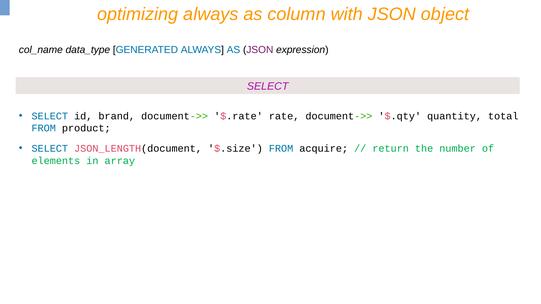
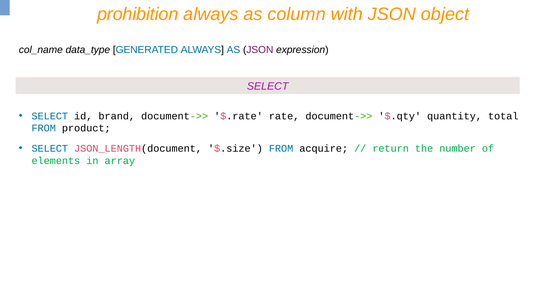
optimizing: optimizing -> prohibition (138, 14)
